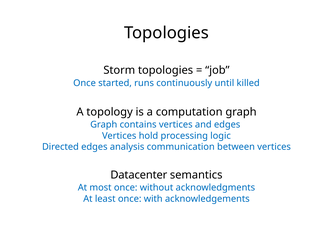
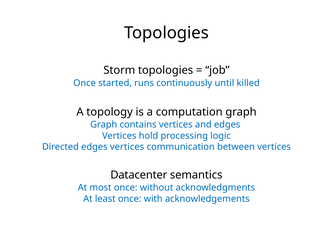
Directed edges analysis: analysis -> vertices (127, 147)
